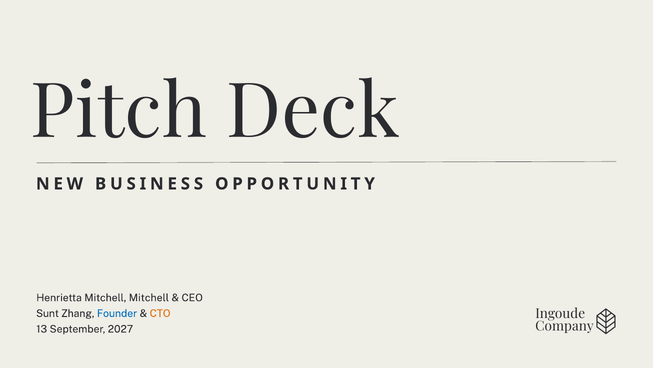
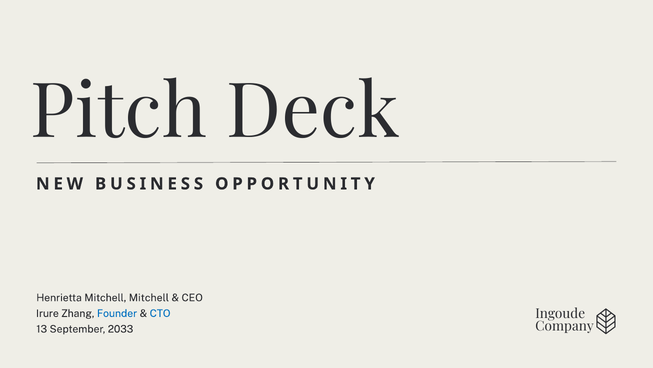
Sunt: Sunt -> Irure (47, 313)
CTO colour: orange -> blue (160, 313)
2027: 2027 -> 2033 (121, 329)
